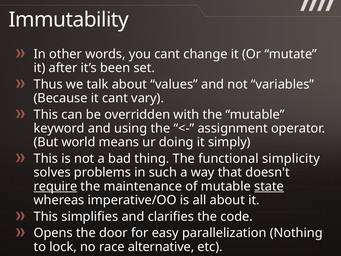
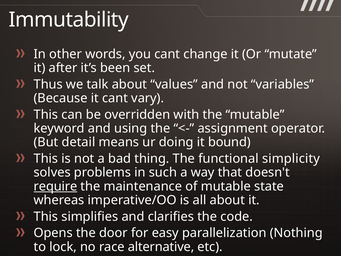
world: world -> detail (78, 142)
simply: simply -> bound (229, 142)
state underline: present -> none (269, 186)
